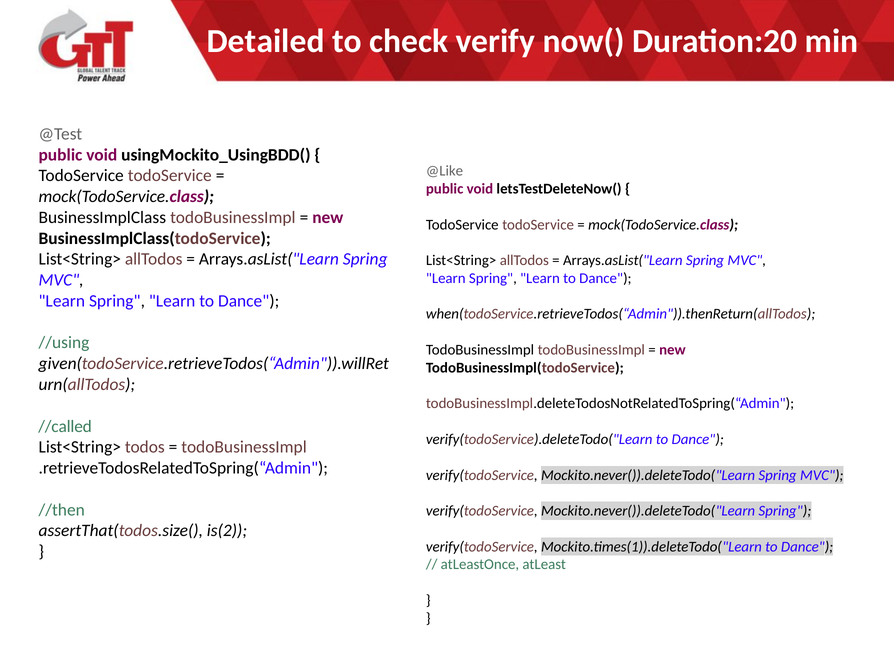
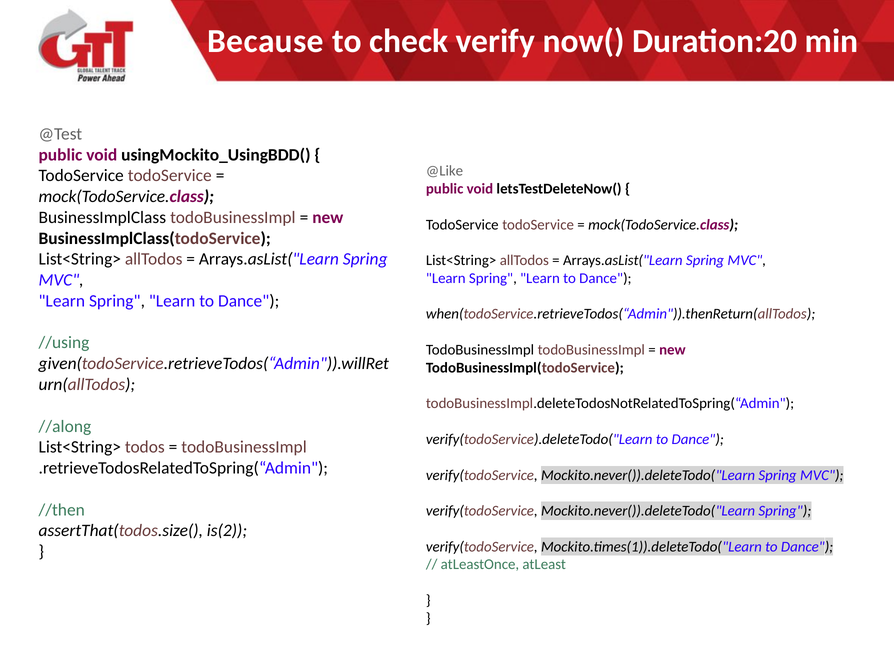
Detailed: Detailed -> Because (266, 41)
//called: //called -> //along (65, 426)
